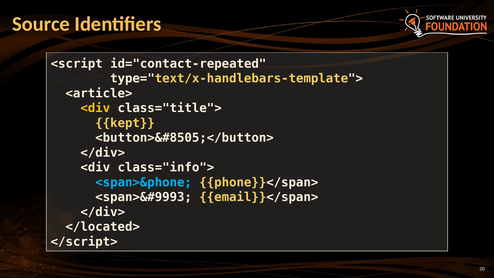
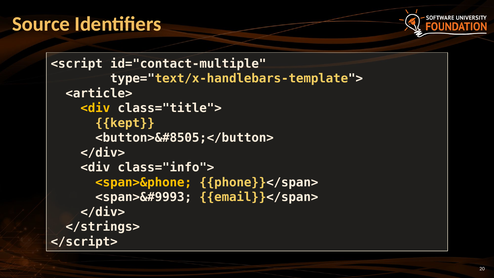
id="contact-repeated: id="contact-repeated -> id="contact-multiple (188, 64)
<span>&phone colour: light blue -> yellow (144, 182)
</located>: </located> -> </strings> (103, 227)
